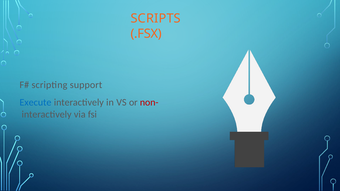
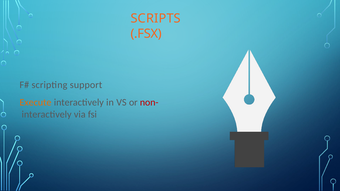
Execute colour: blue -> orange (35, 103)
